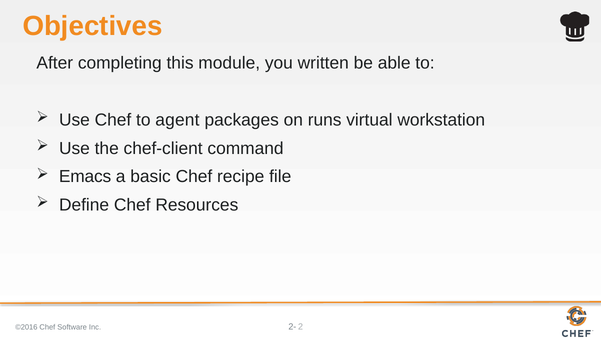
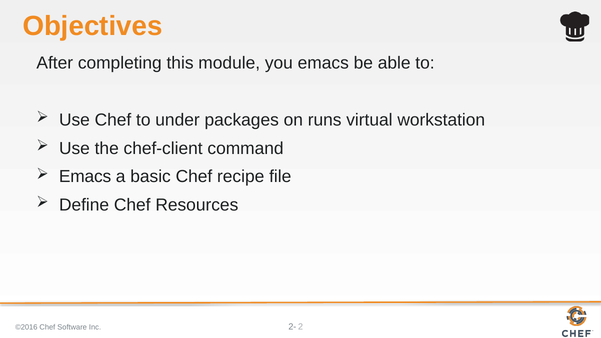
you written: written -> emacs (323, 63)
agent: agent -> under (178, 120)
